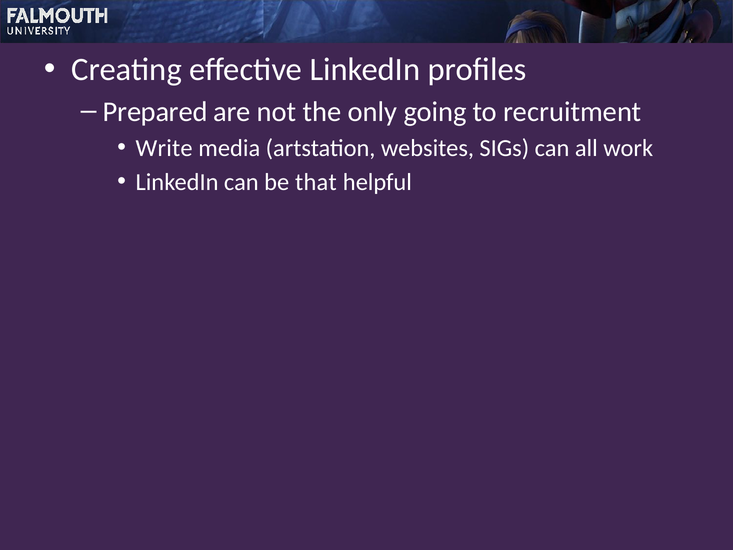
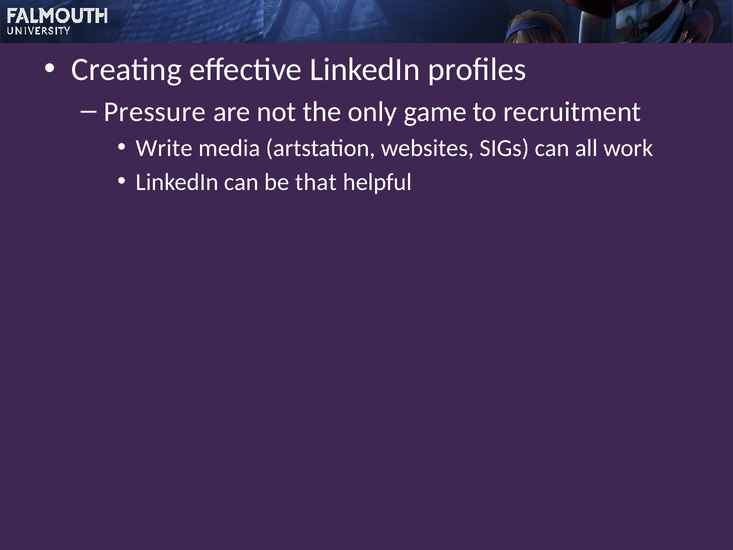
Prepared: Prepared -> Pressure (155, 112)
going: going -> game (435, 112)
